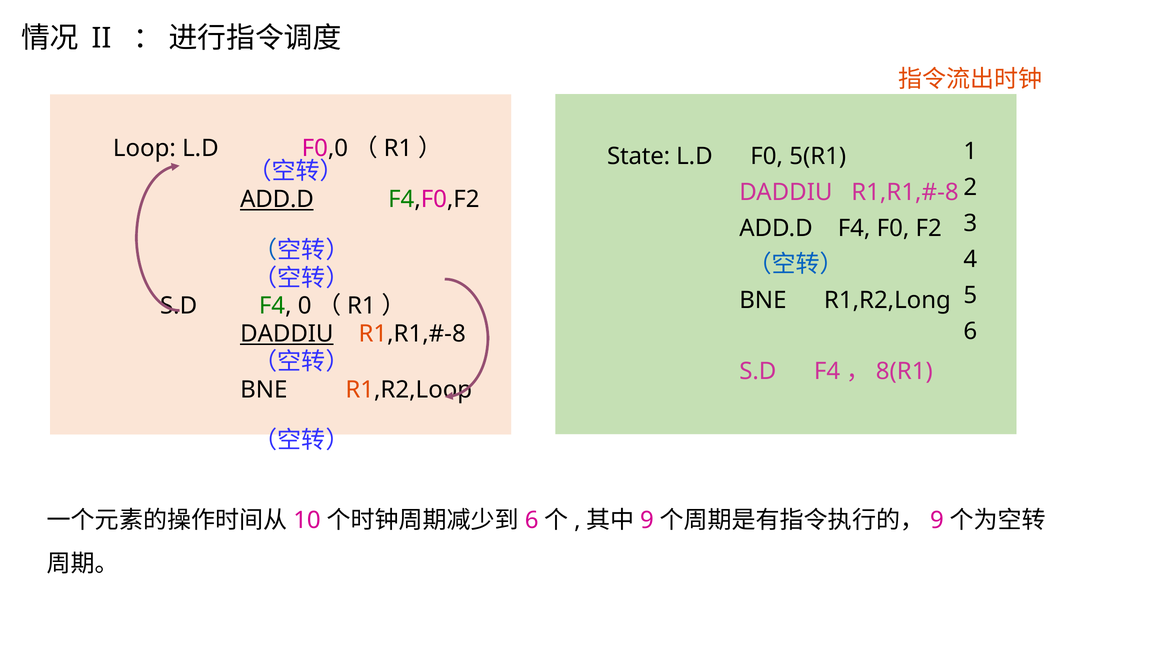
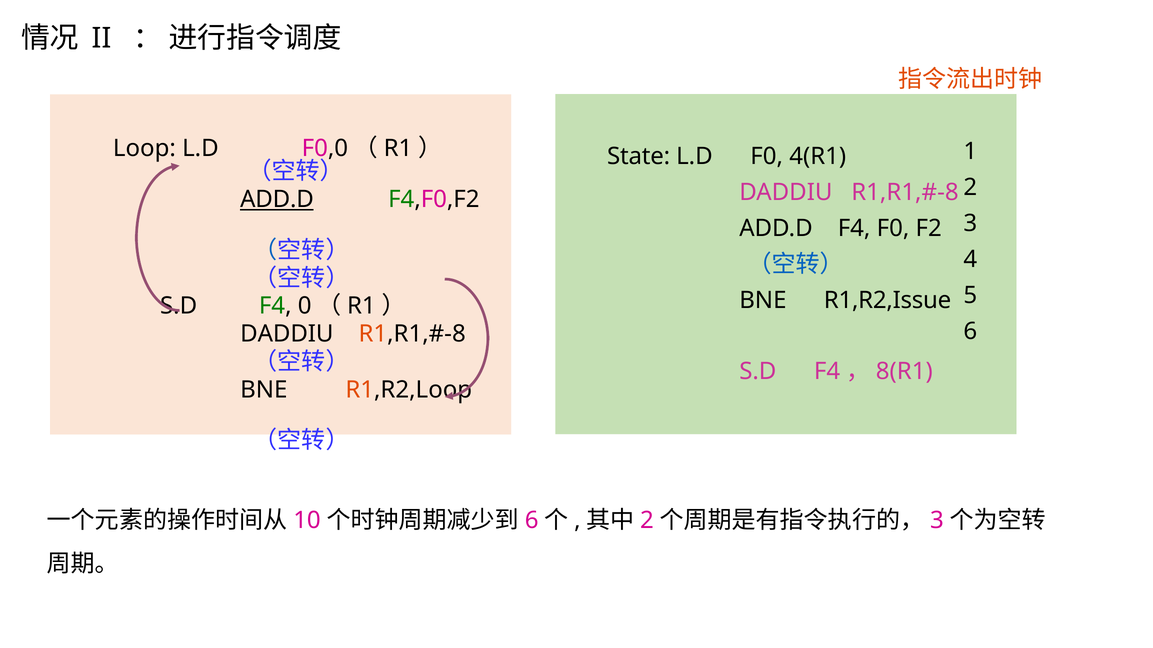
5(R1: 5(R1 -> 4(R1 (818, 156)
R1,R2,Long: R1,R2,Long -> R1,R2,Issue (888, 300)
DADDIU underline: present -> none (287, 334)
9: 9 -> 2 (647, 521)
9: 9 -> 3 (937, 521)
